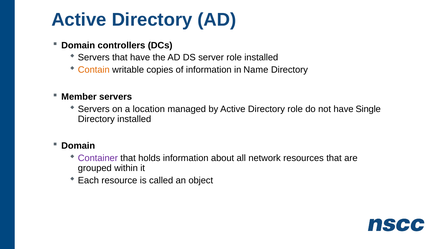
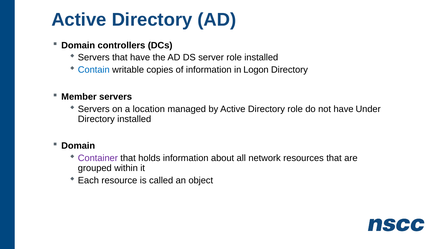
Contain colour: orange -> blue (94, 70)
Name: Name -> Logon (256, 70)
Single: Single -> Under (368, 109)
